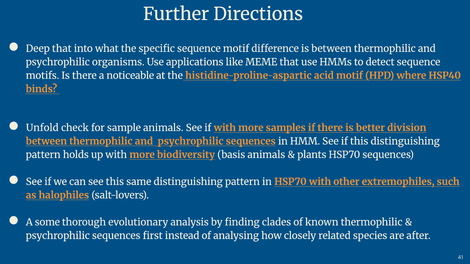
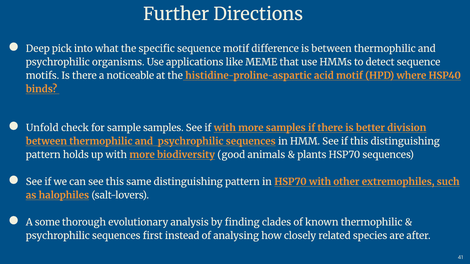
Deep that: that -> pick (62, 49)
sample animals: animals -> samples (163, 128)
basis: basis -> good (231, 155)
